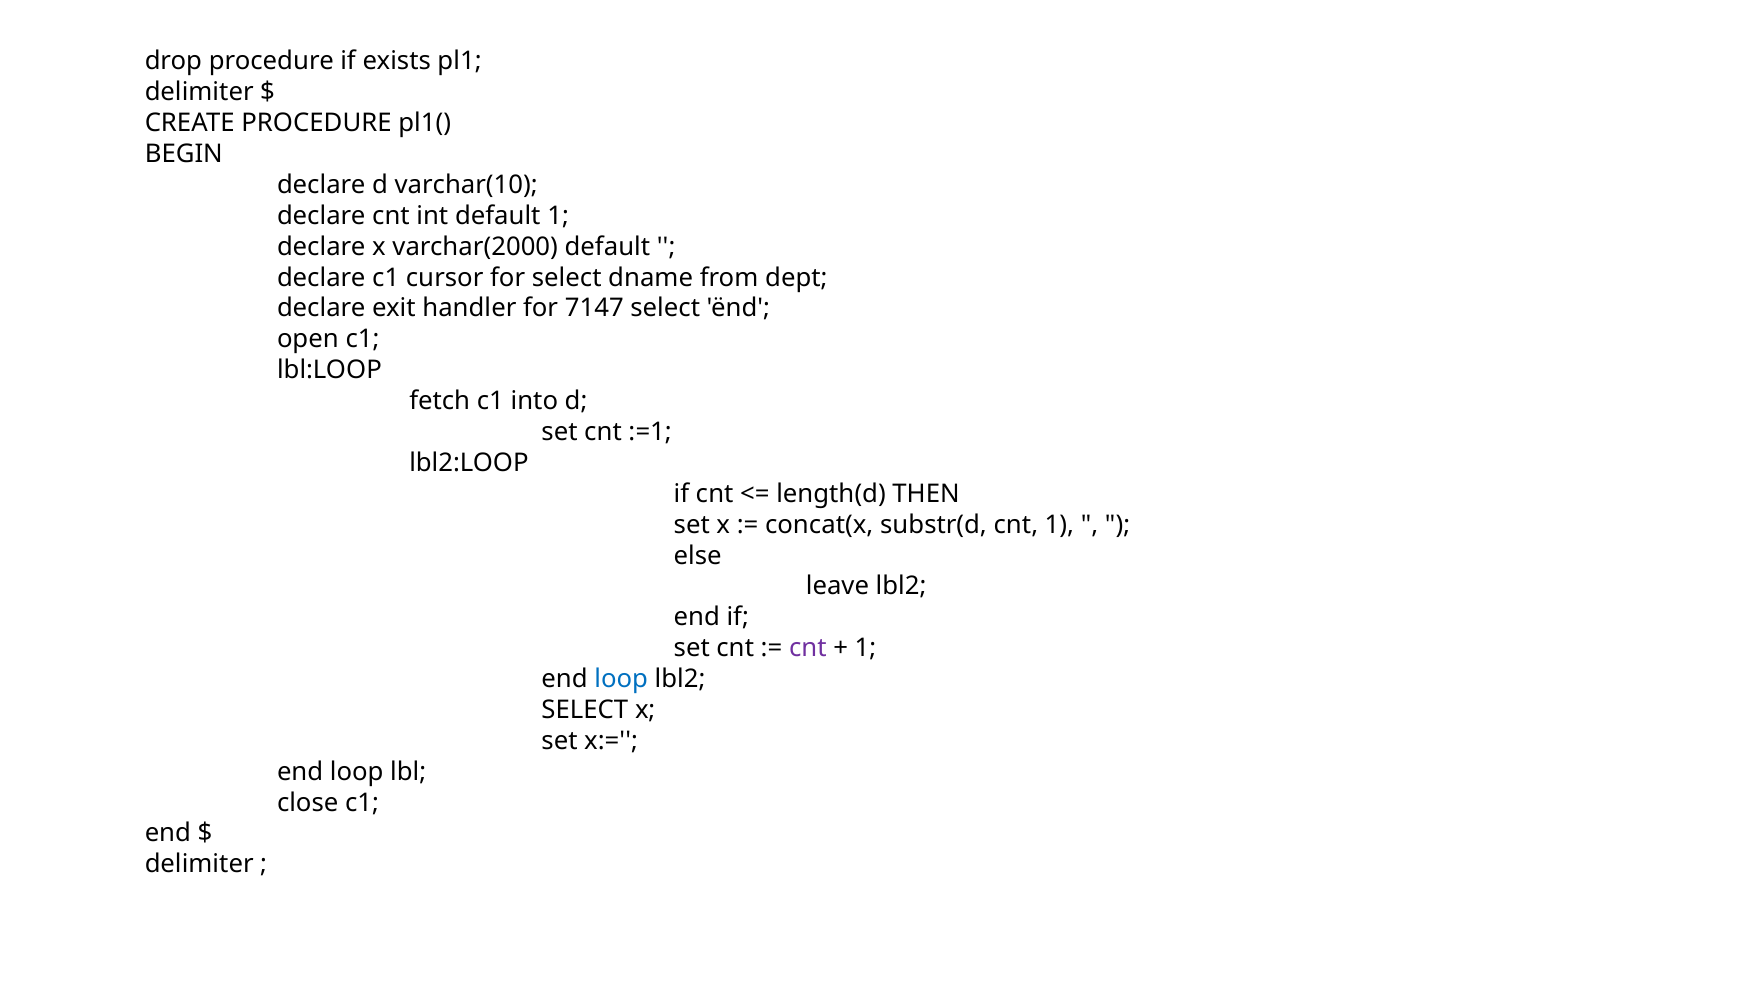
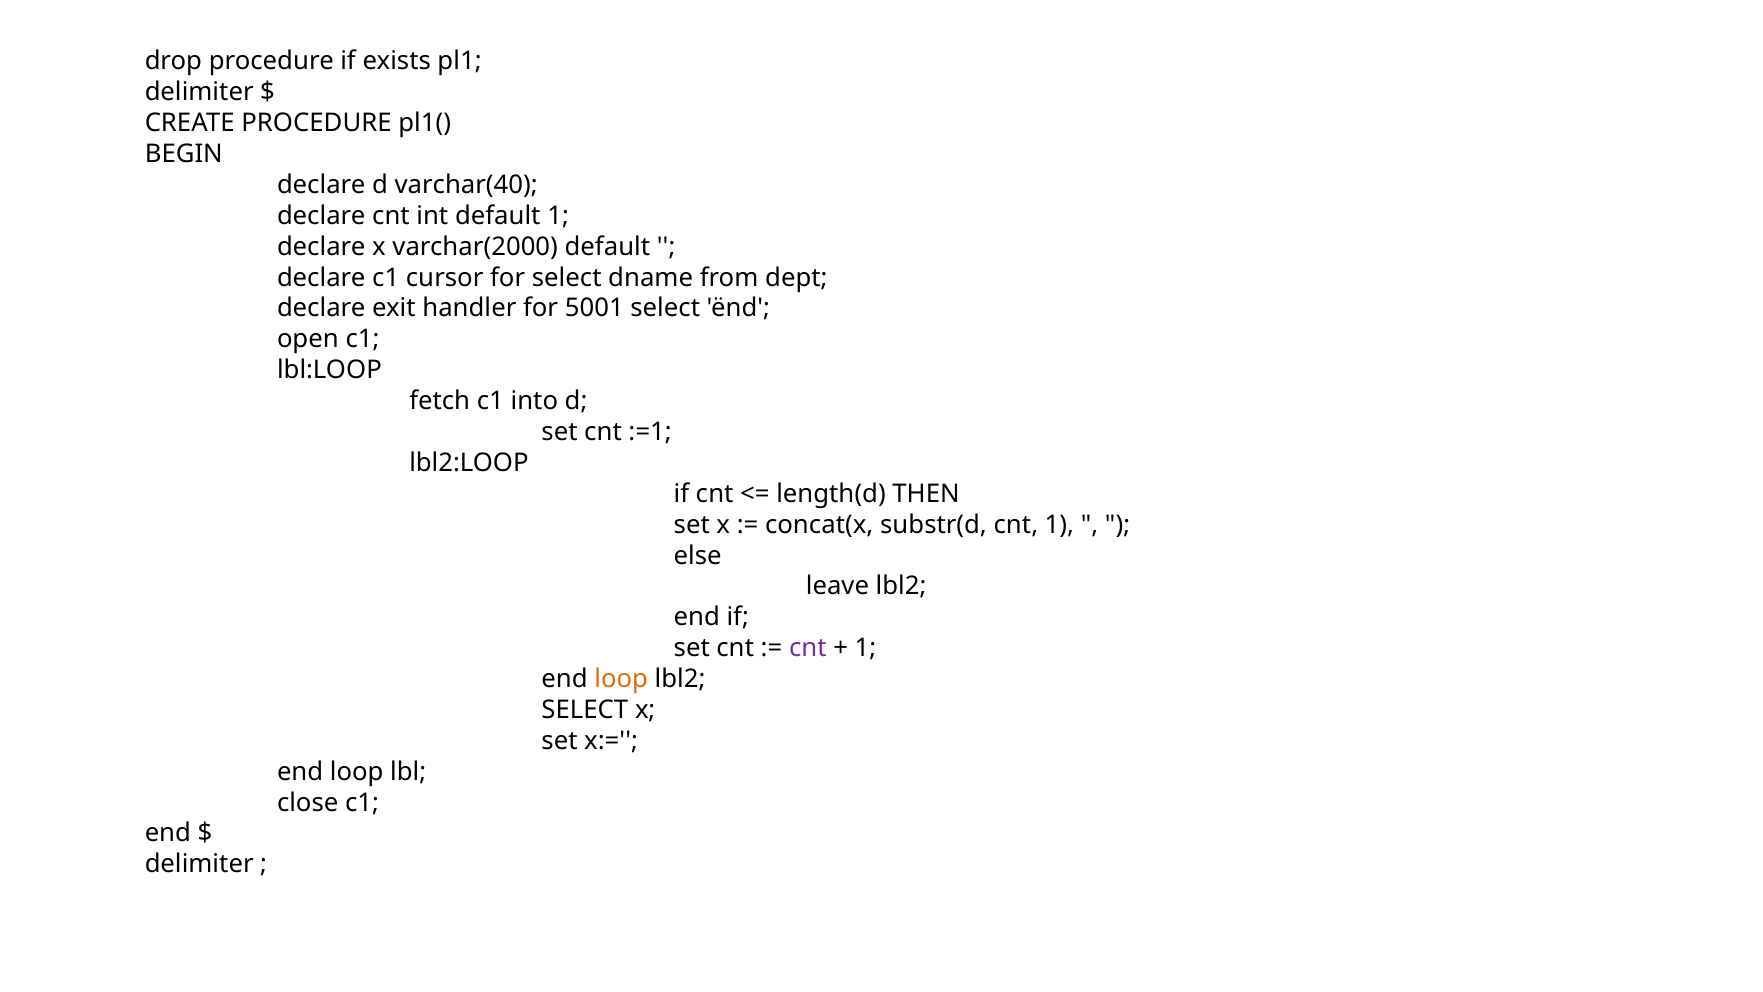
varchar(10: varchar(10 -> varchar(40 (466, 185)
7147: 7147 -> 5001 (594, 308)
loop colour: blue -> orange (621, 679)
